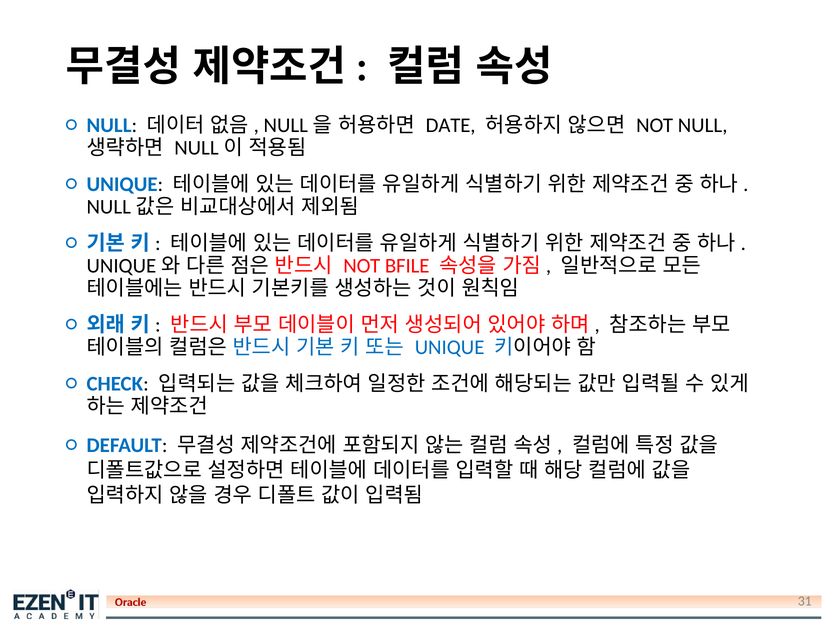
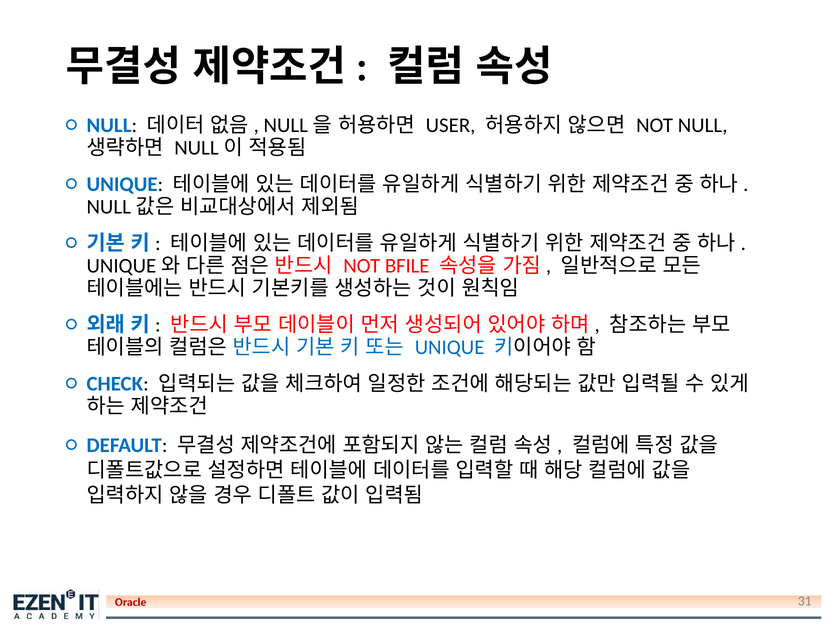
DATE: DATE -> USER (451, 125)
